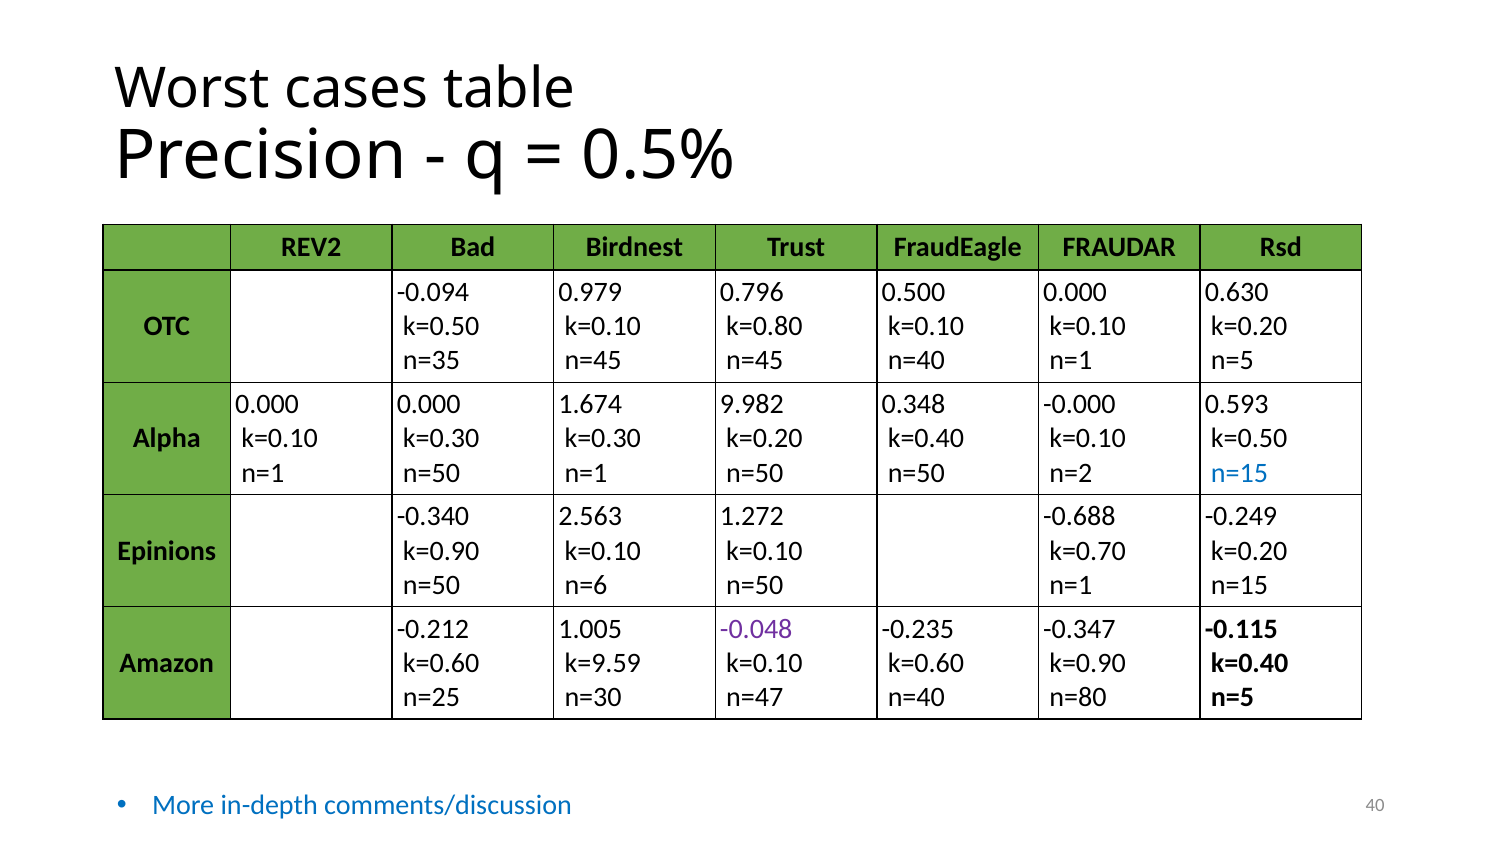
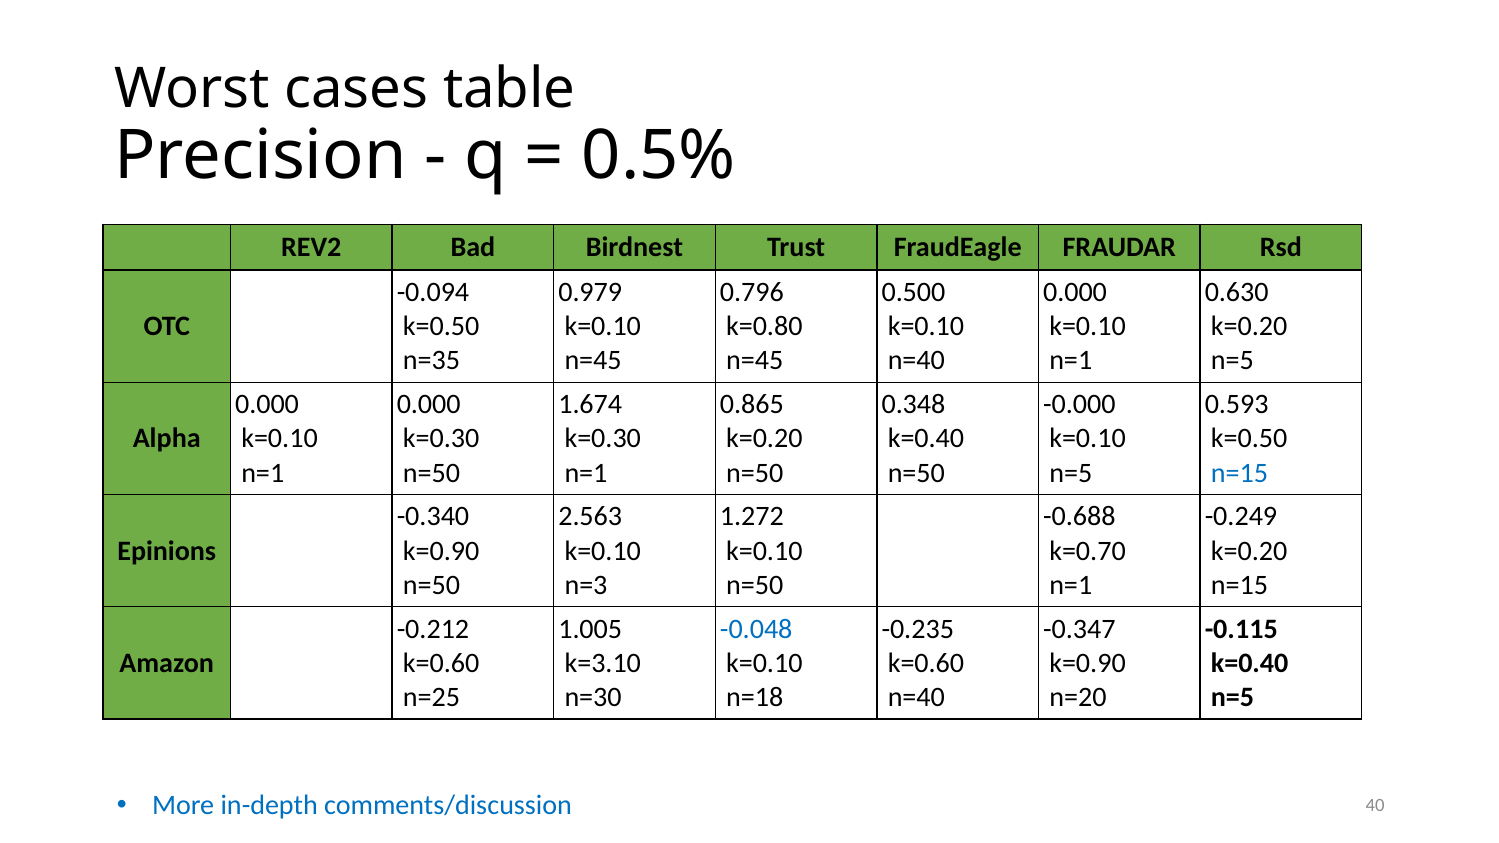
9.982: 9.982 -> 0.865 (752, 404)
n=2: n=2 -> n=5 (1071, 473)
n=6: n=6 -> n=3 (586, 585)
-0.048 colour: purple -> blue (756, 629)
k=9.59: k=9.59 -> k=3.10 (603, 663)
n=47: n=47 -> n=18 (755, 698)
n=80: n=80 -> n=20 (1078, 698)
